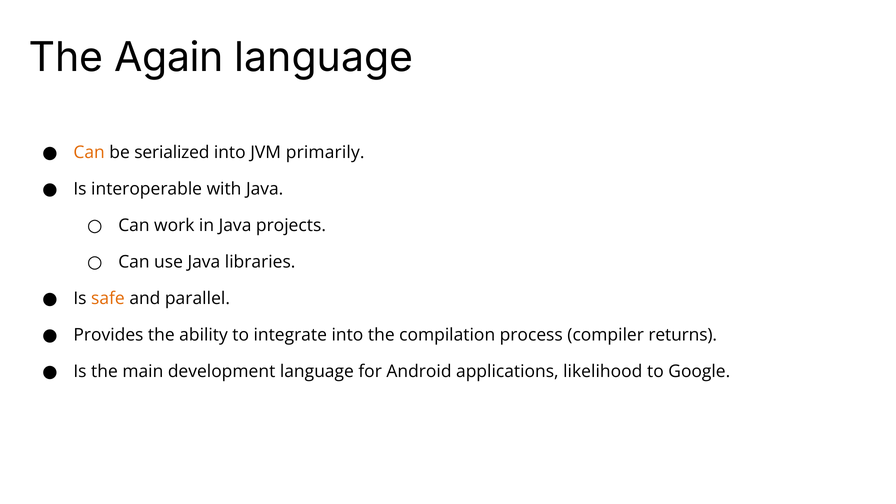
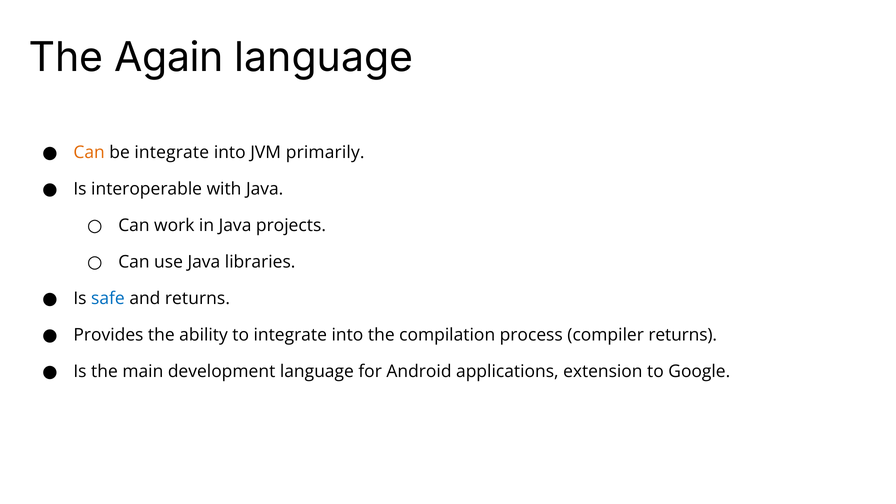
be serialized: serialized -> integrate (172, 153)
safe colour: orange -> blue (108, 299)
and parallel: parallel -> returns (197, 299)
likelihood: likelihood -> extension (603, 372)
